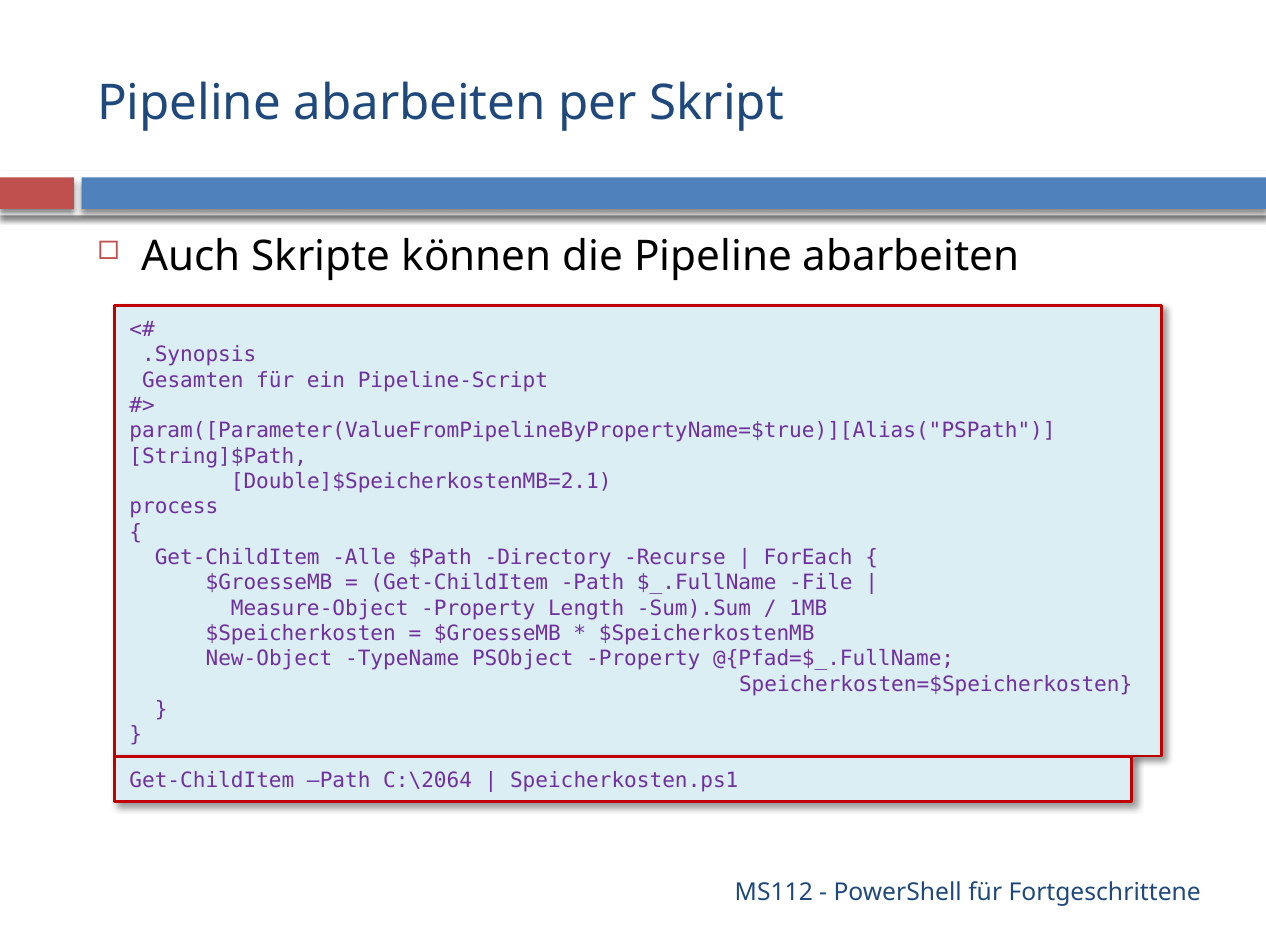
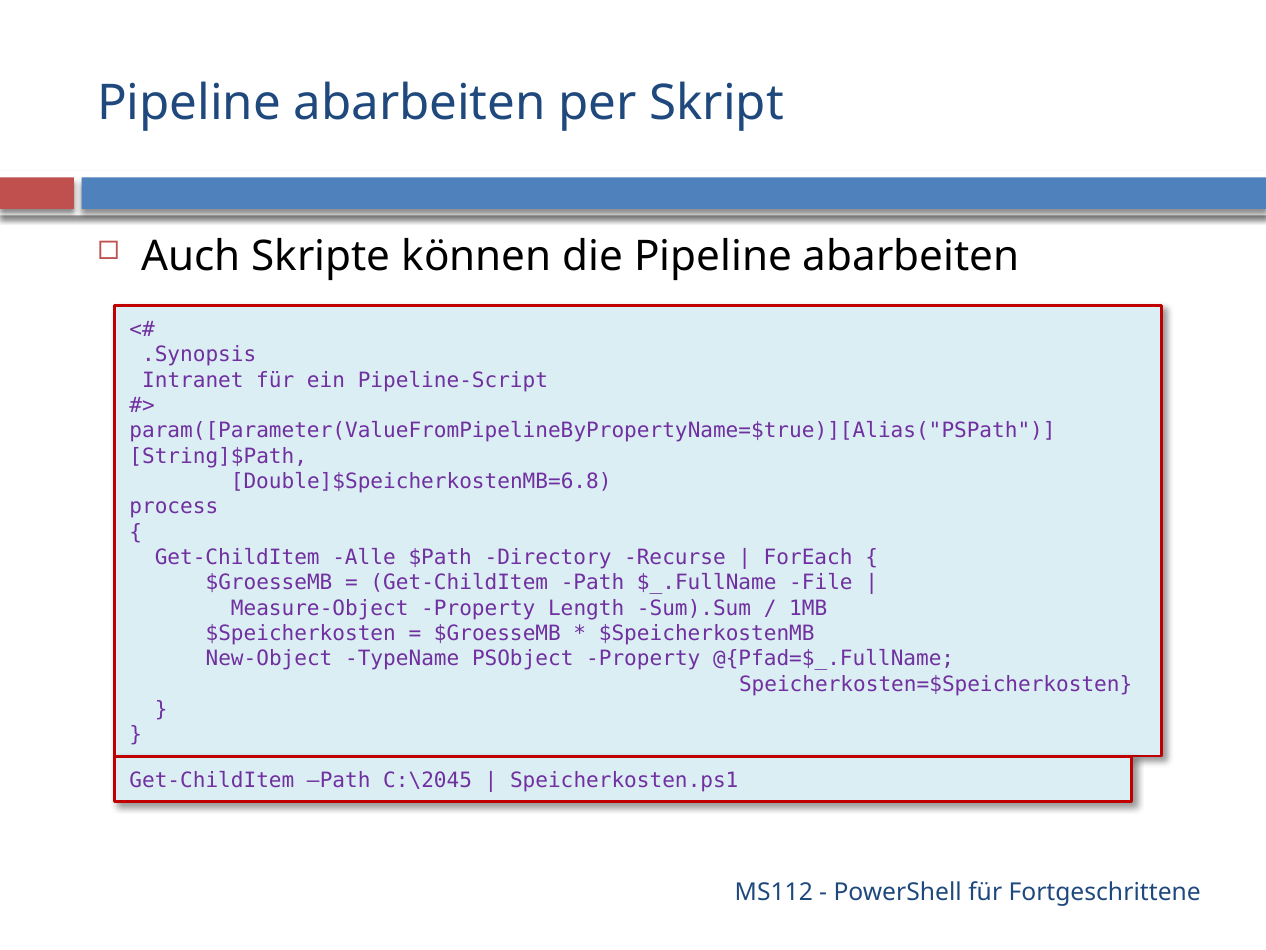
Gesamten: Gesamten -> Intranet (193, 380)
Double]$SpeicherkostenMB=2.1: Double]$SpeicherkostenMB=2.1 -> Double]$SpeicherkostenMB=6.8 (421, 481)
C:\2064: C:\2064 -> C:\2045 (428, 780)
